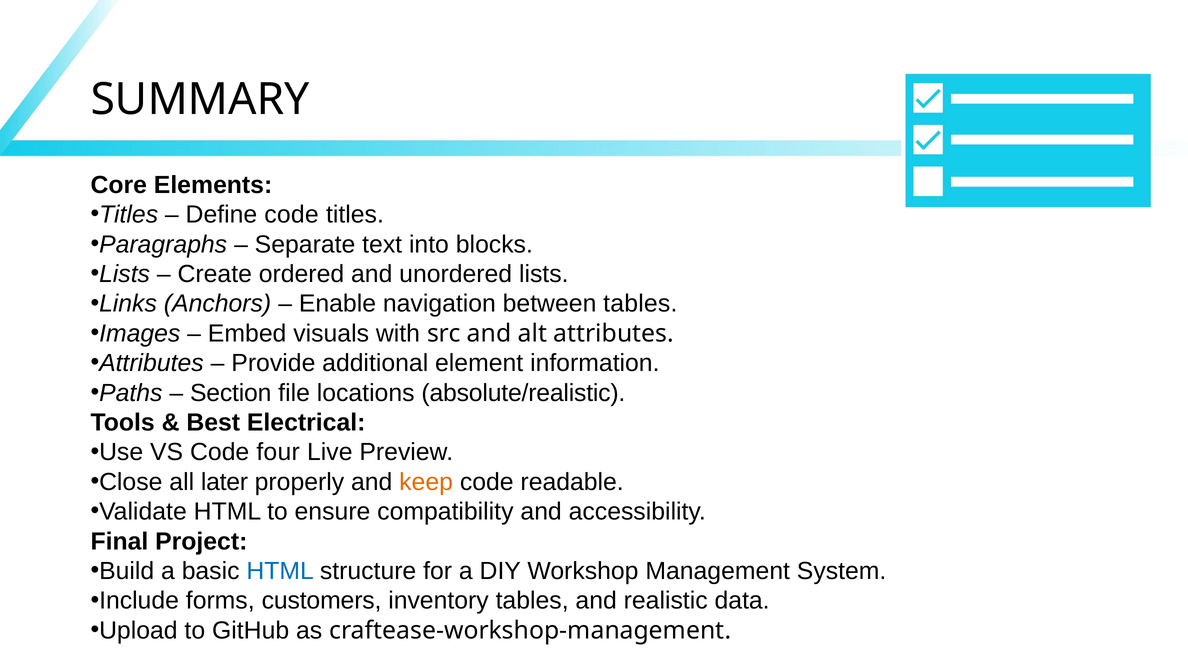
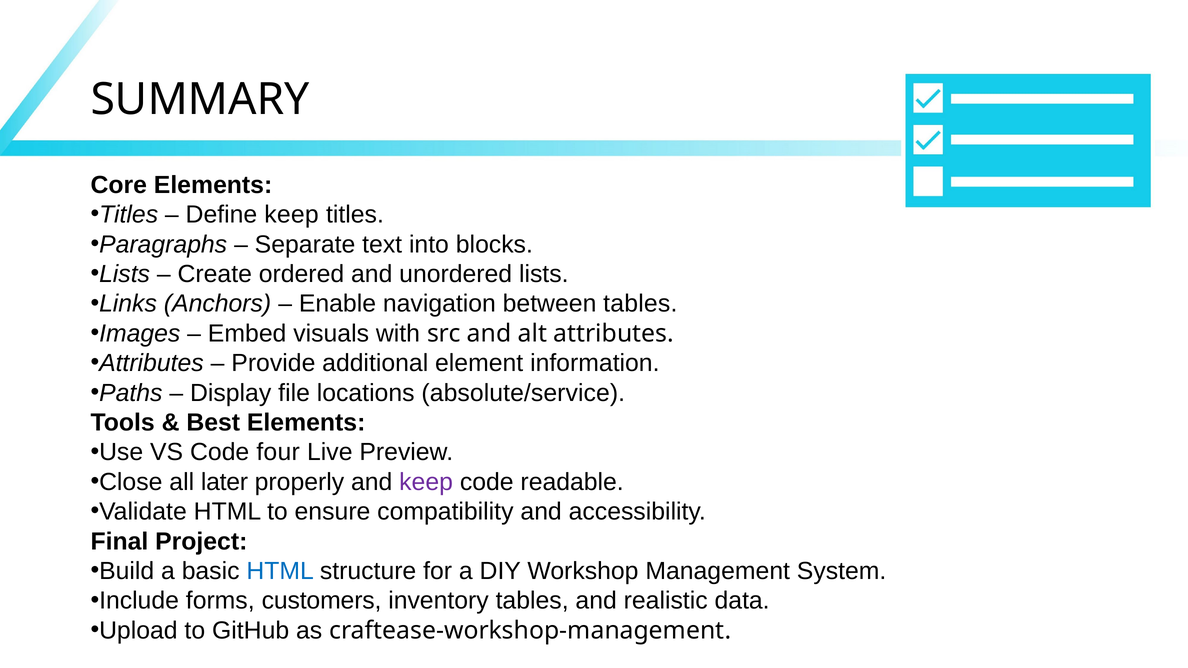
Define code: code -> keep (291, 215)
Section: Section -> Display (231, 393)
absolute/realistic: absolute/realistic -> absolute/service (523, 393)
Best Electrical: Electrical -> Elements (306, 423)
keep colour: orange -> purple (426, 482)
